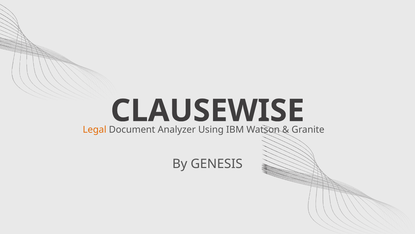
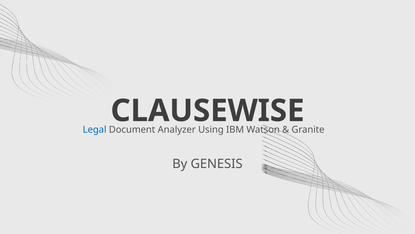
Legal colour: orange -> blue (95, 129)
